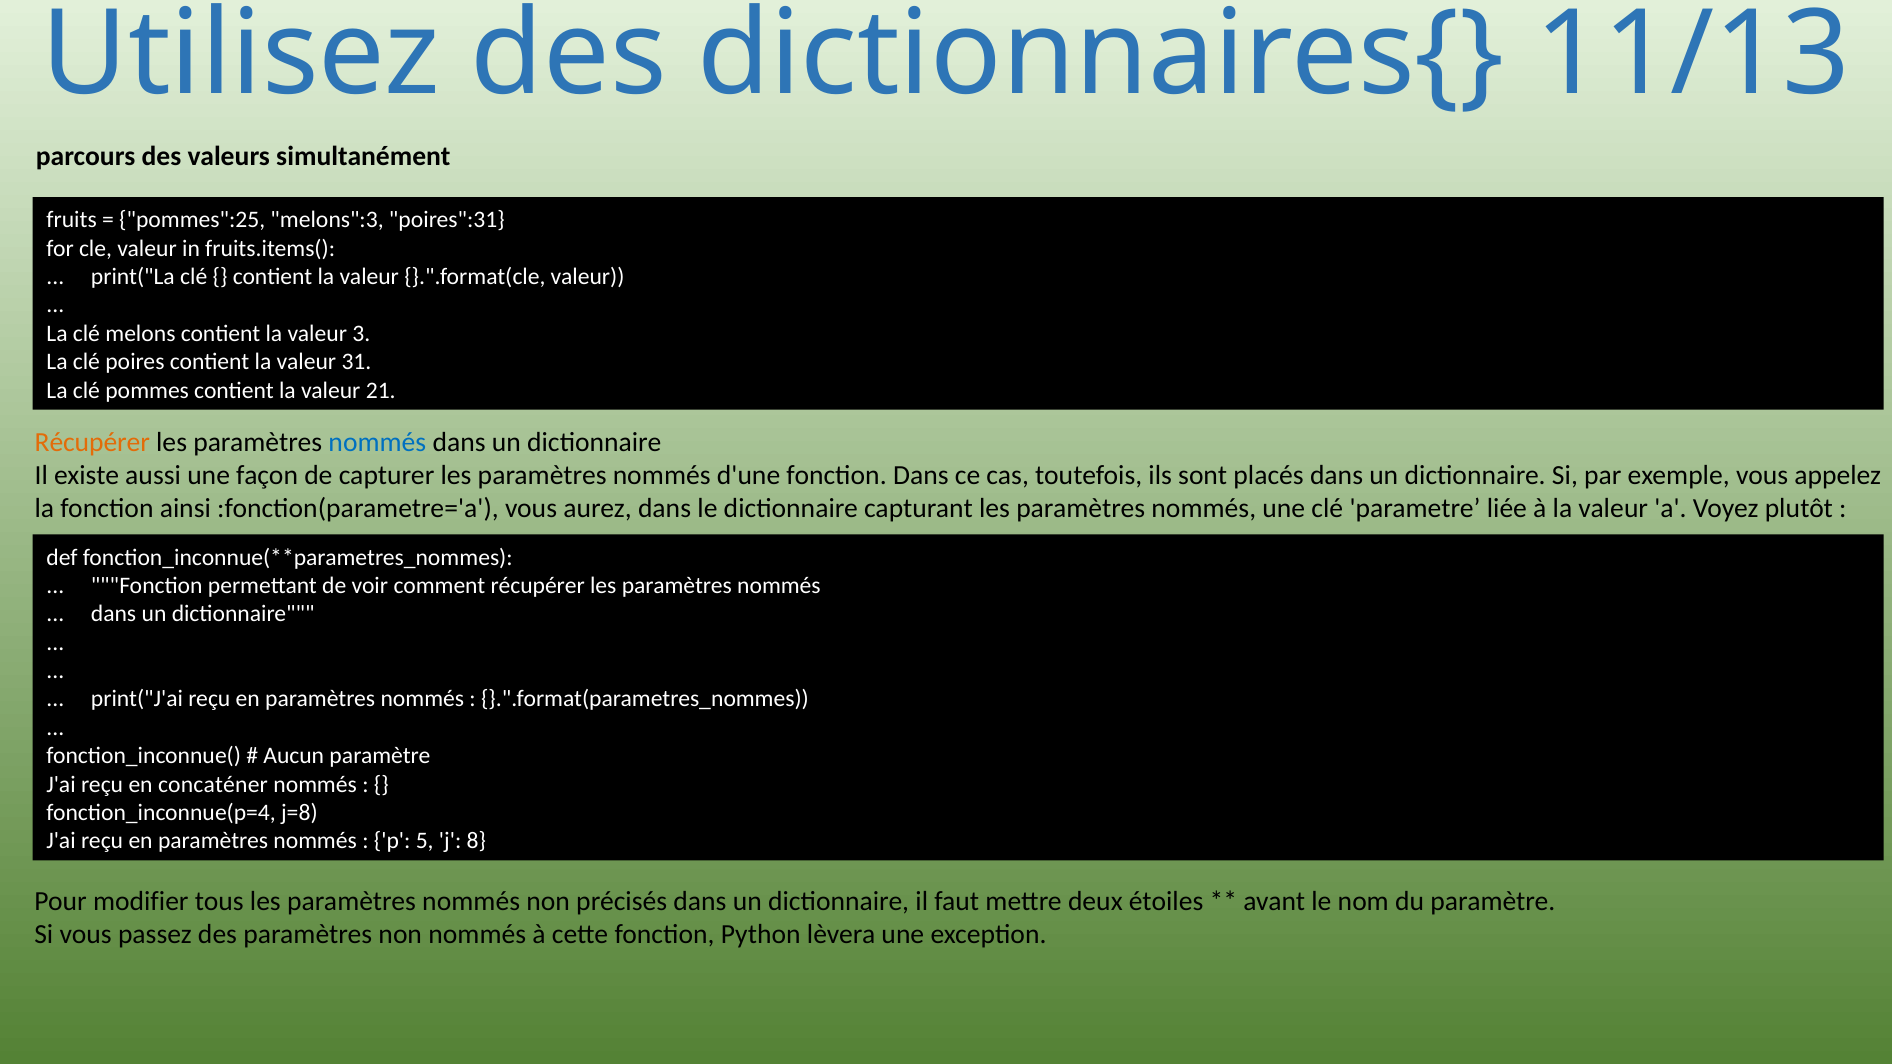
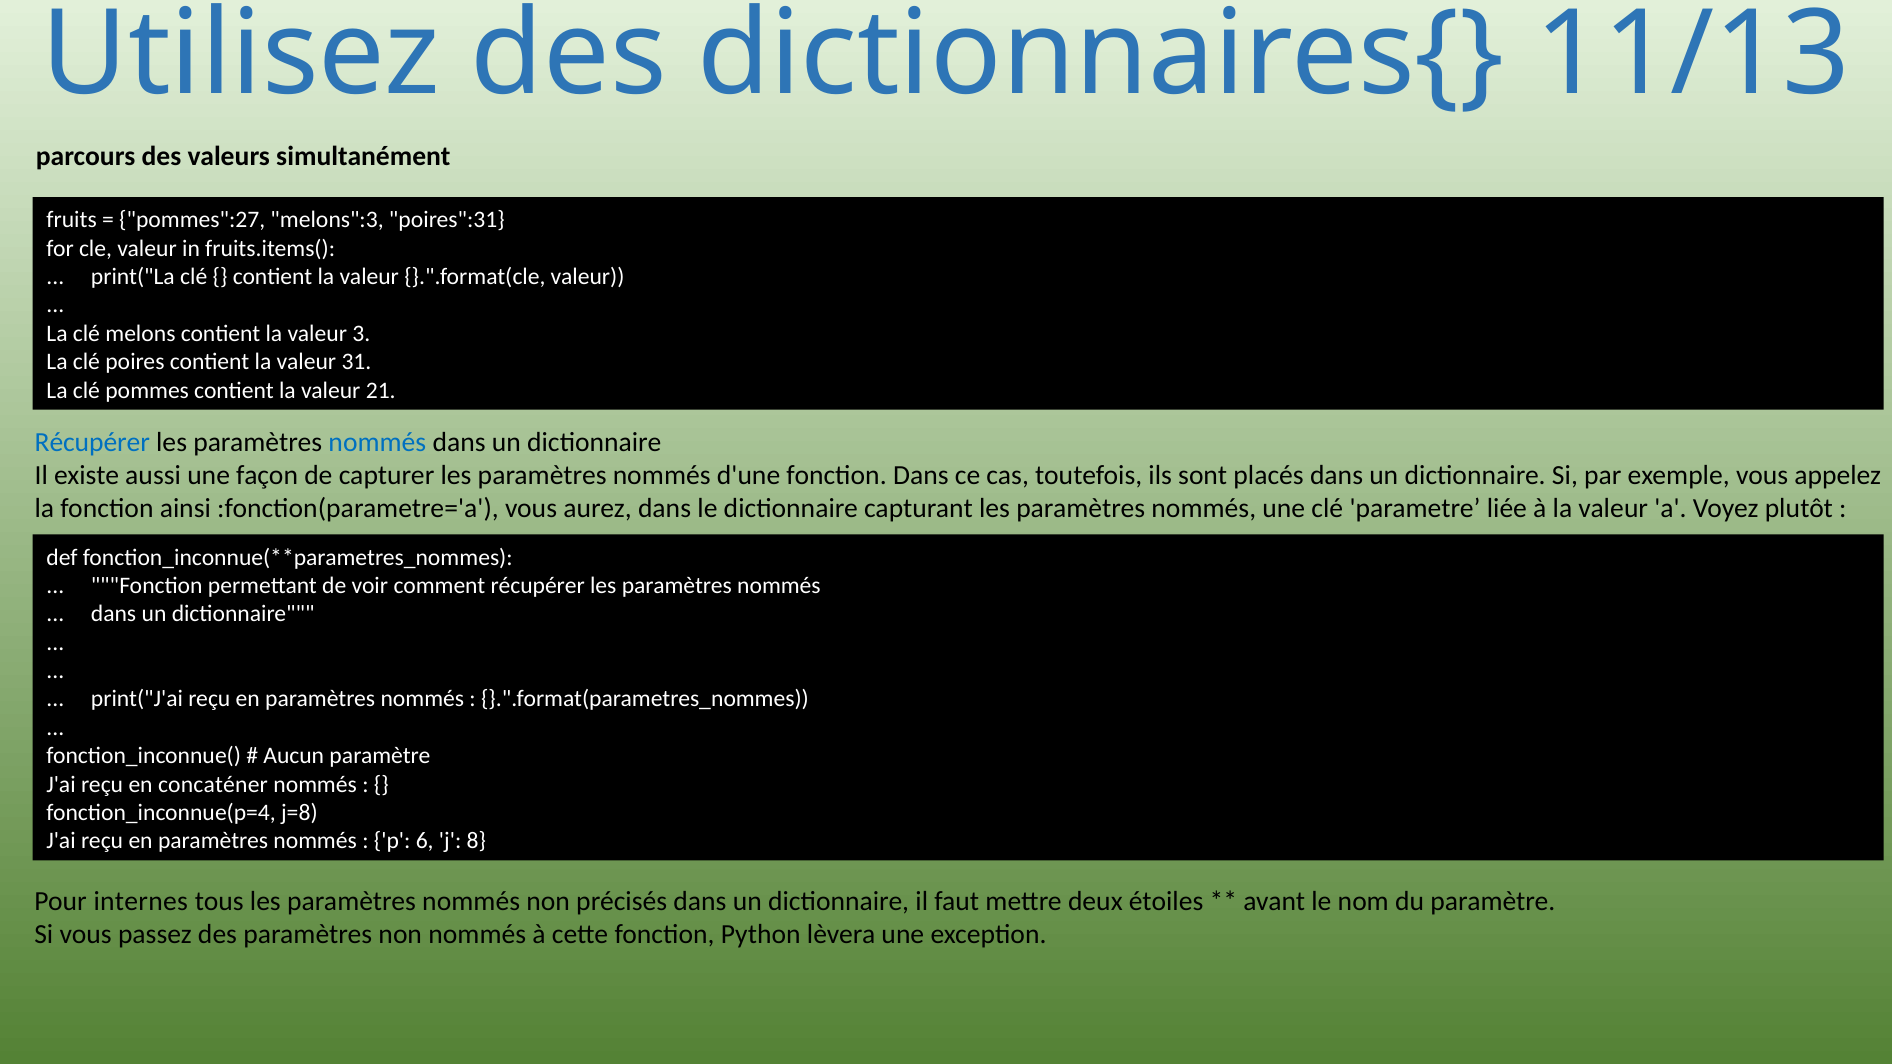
pommes":25: pommes":25 -> pommes":27 (192, 220)
Récupérer colour: orange -> blue (92, 442)
5: 5 -> 6 (425, 841)
modifier: modifier -> internes (141, 901)
